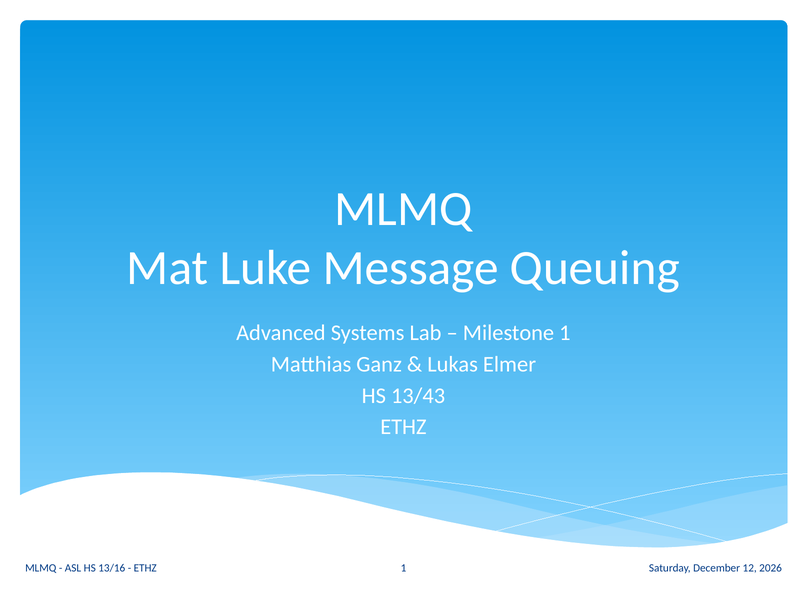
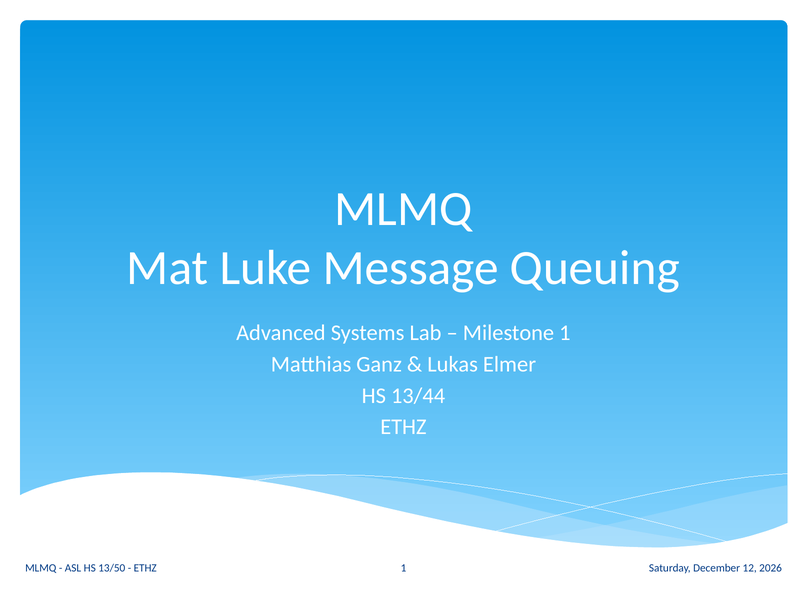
13/43: 13/43 -> 13/44 (418, 396)
13/16: 13/16 -> 13/50 (112, 568)
